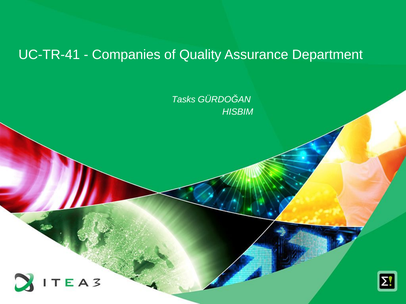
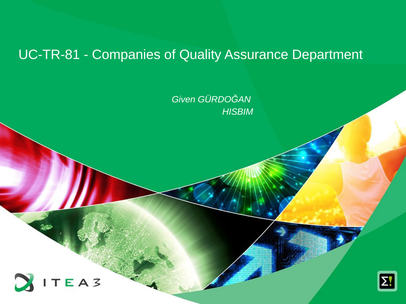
UC-TR-41: UC-TR-41 -> UC-TR-81 (49, 55)
Tasks: Tasks -> Given (184, 100)
